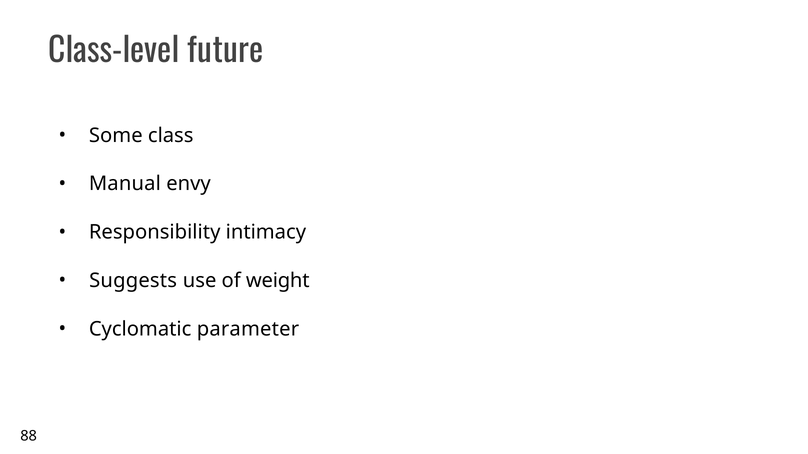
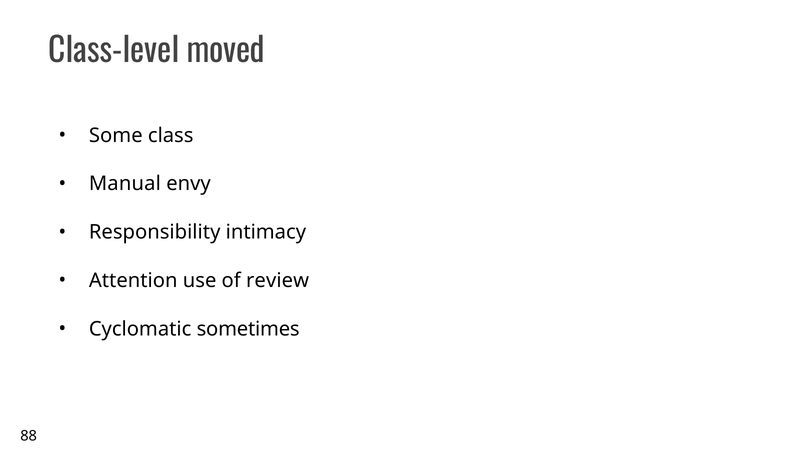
future: future -> moved (226, 51)
Suggests: Suggests -> Attention (133, 281)
weight: weight -> review (278, 281)
parameter: parameter -> sometimes (248, 329)
